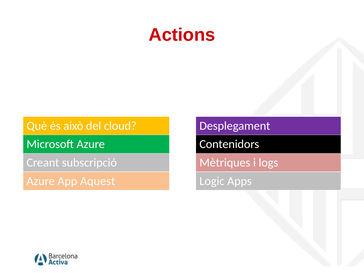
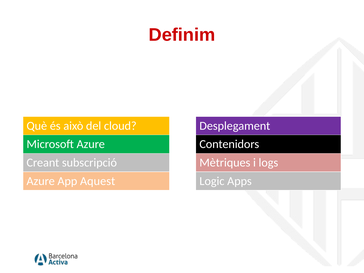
Actions: Actions -> Definim (182, 35)
